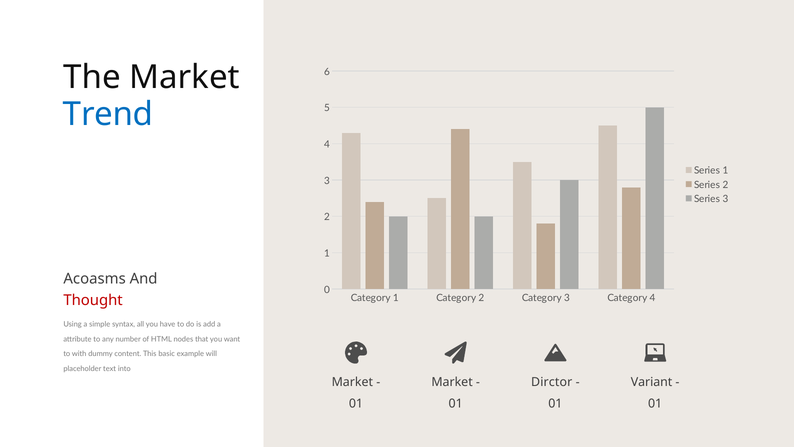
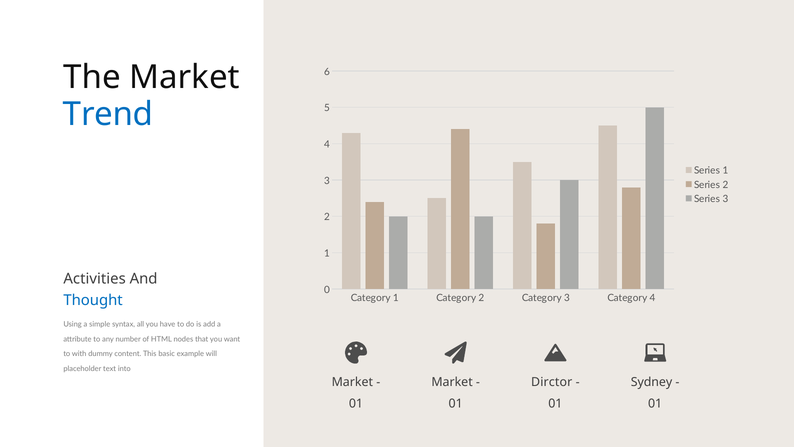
Acoasms: Acoasms -> Activities (95, 279)
Thought colour: red -> blue (93, 300)
Variant: Variant -> Sydney (652, 382)
